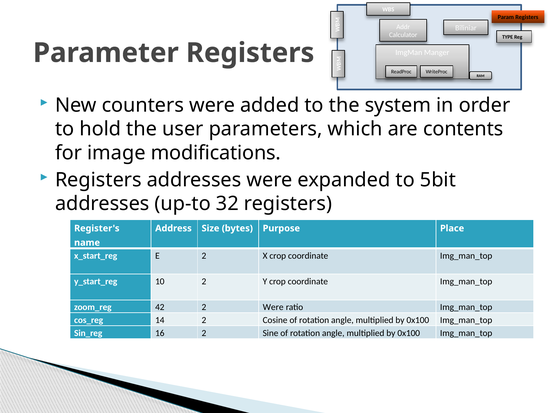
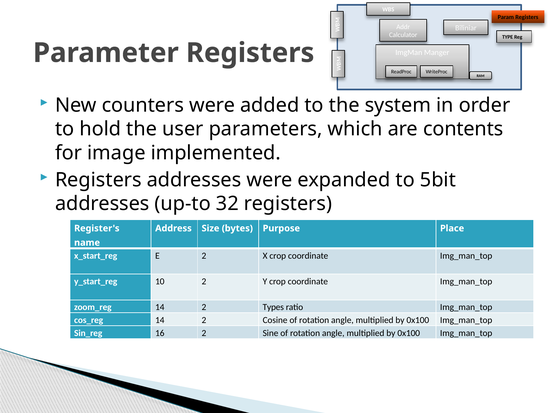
modifications: modifications -> implemented (216, 153)
42: 42 -> 14 (160, 307)
2 Were: Were -> Types (273, 307)
